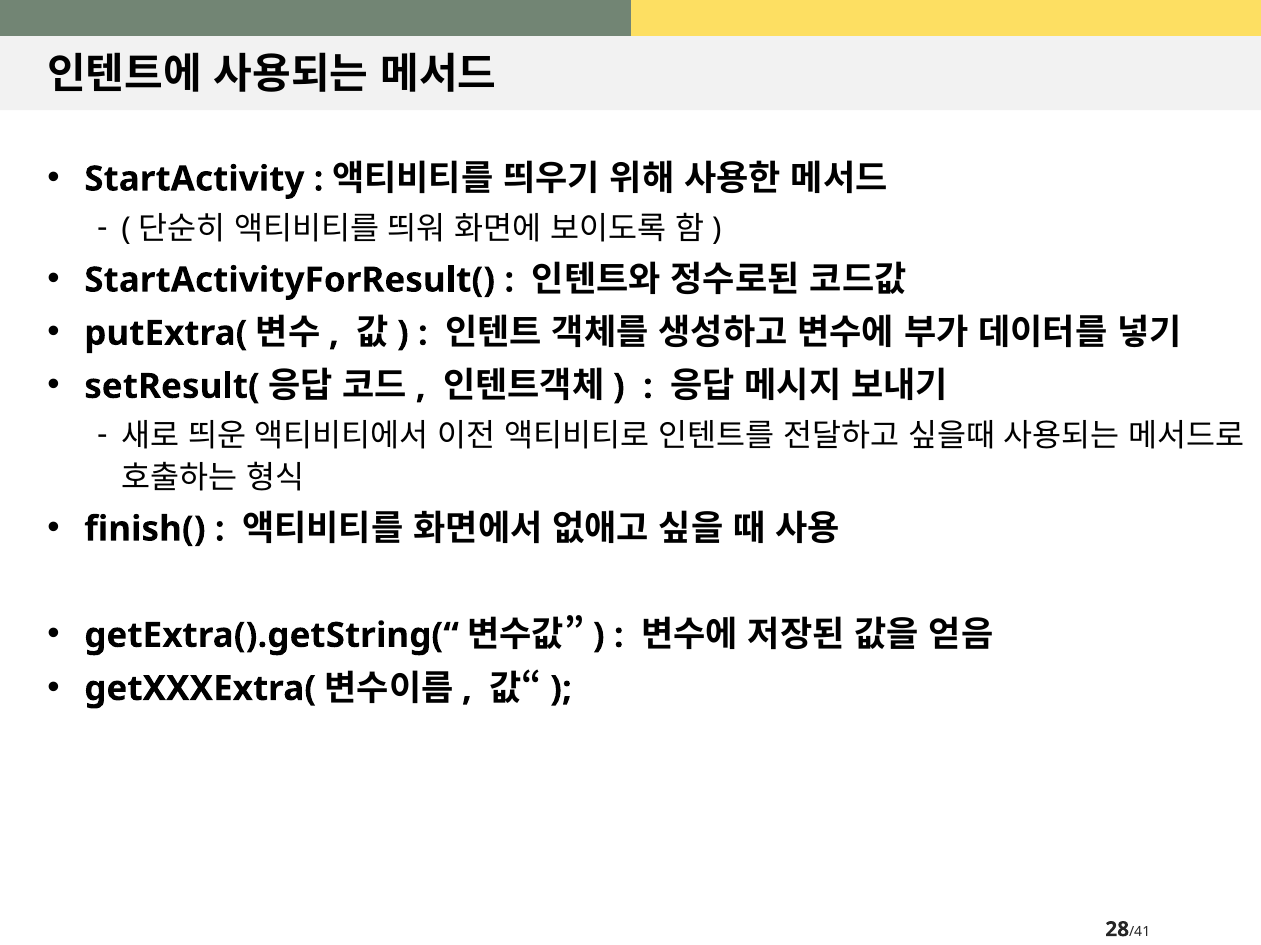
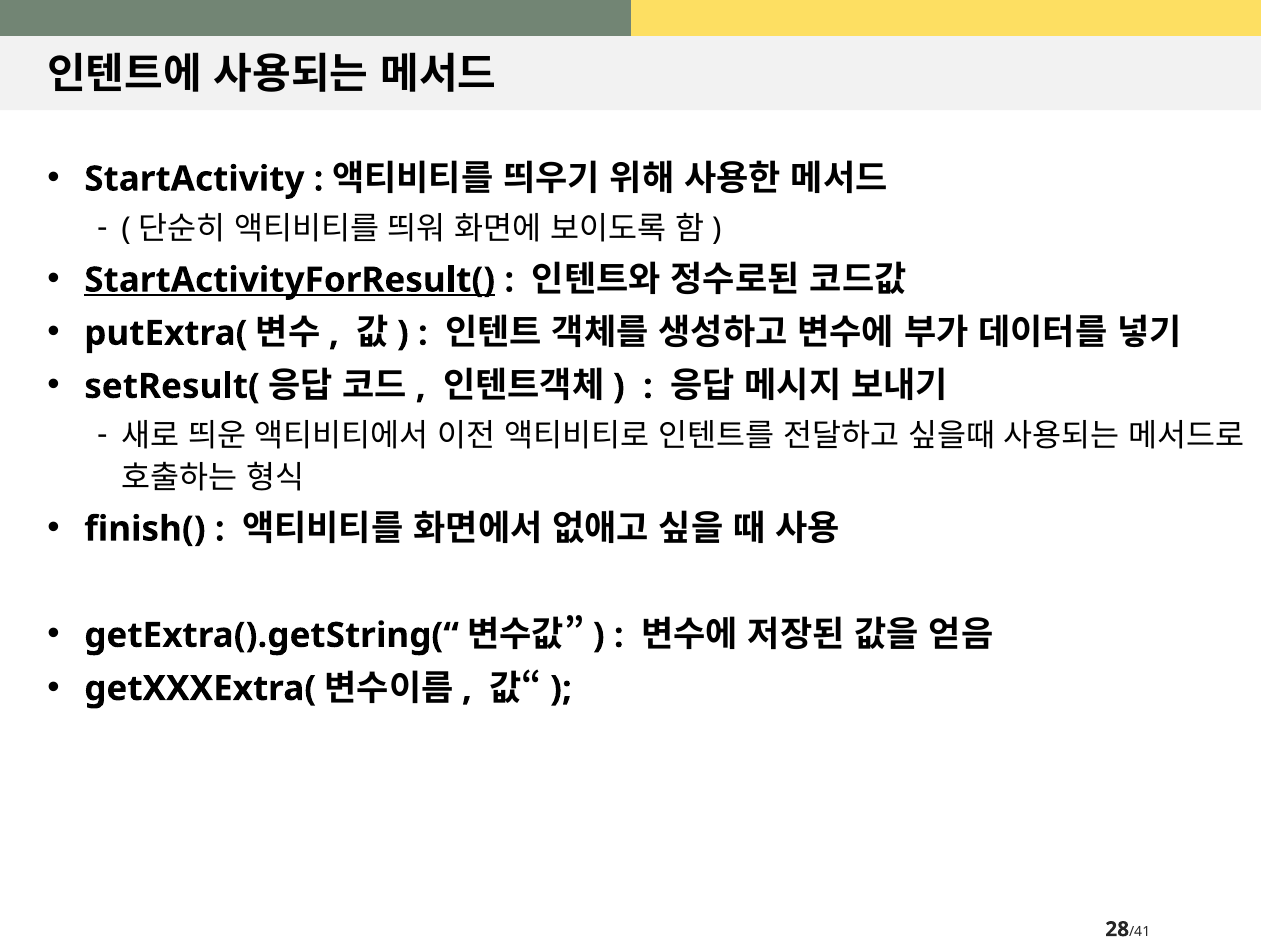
StartActivityForResult( underline: none -> present (290, 280)
